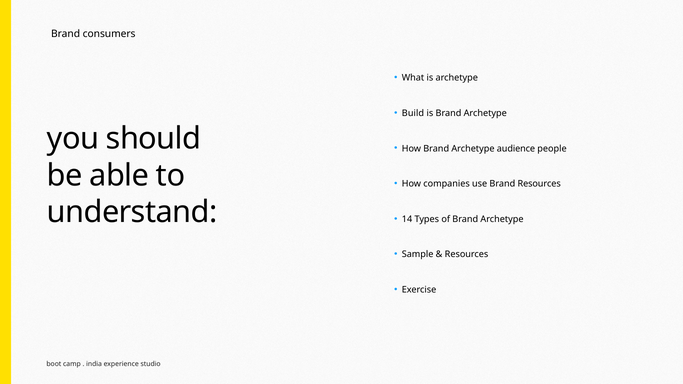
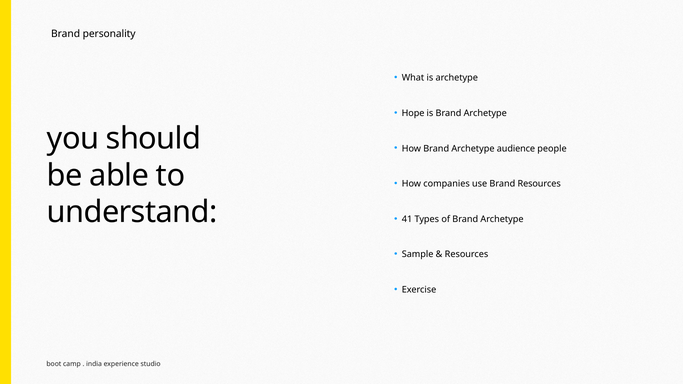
consumers: consumers -> personality (109, 34)
Build: Build -> Hope (413, 113)
14: 14 -> 41 (407, 219)
